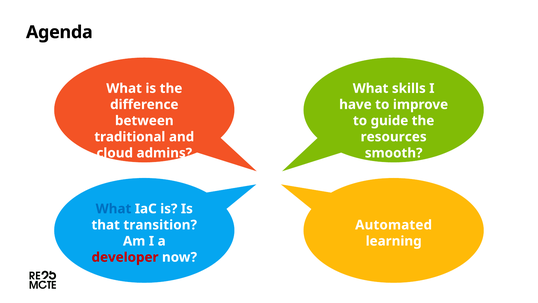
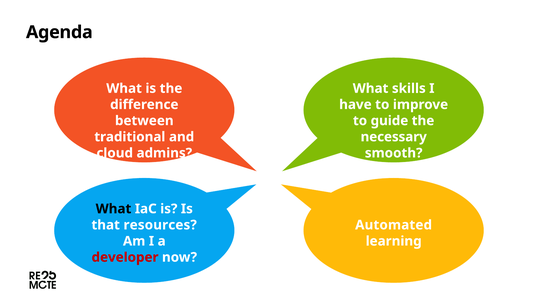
resources: resources -> necessary (394, 137)
What colour: blue -> black (114, 209)
transition: transition -> resources (160, 225)
